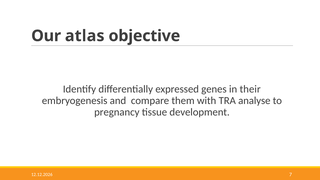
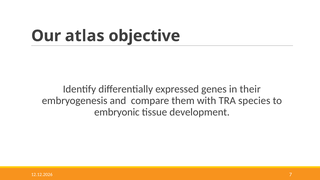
analyse: analyse -> species (254, 101)
pregnancy: pregnancy -> embryonic (117, 112)
